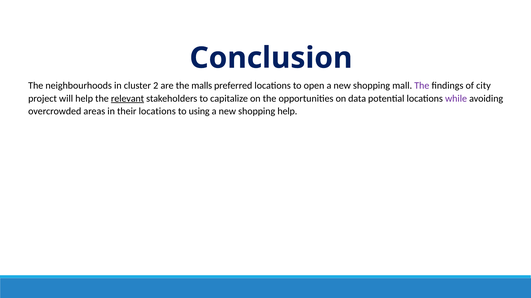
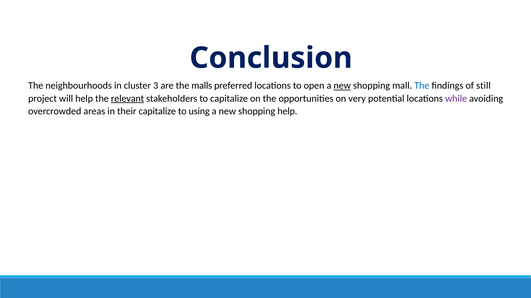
2: 2 -> 3 (156, 86)
new underline: none -> present (342, 86)
The colour: purple -> blue (422, 86)
city: city -> still (483, 86)
data: data -> very (357, 99)
their locations: locations -> capitalize (157, 111)
